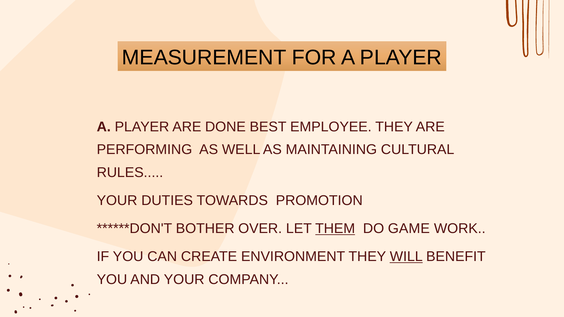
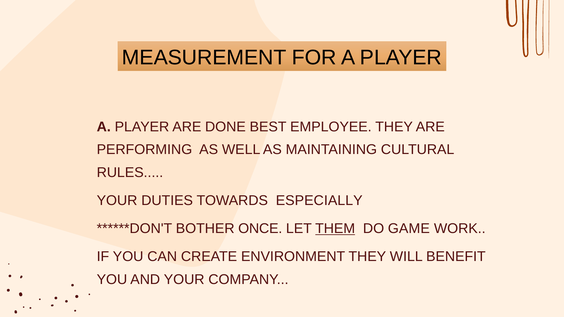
PROMOTION: PROMOTION -> ESPECIALLY (319, 201)
OVER: OVER -> ONCE (260, 229)
WILL underline: present -> none (406, 257)
